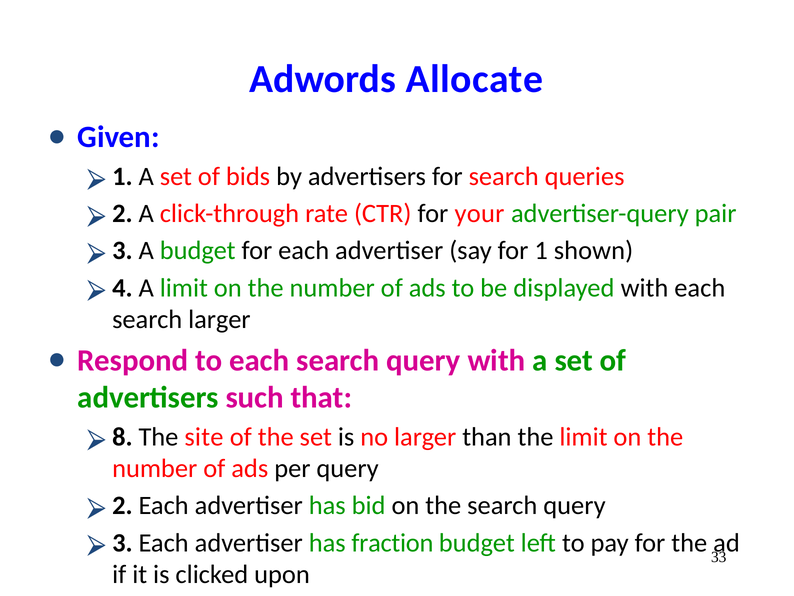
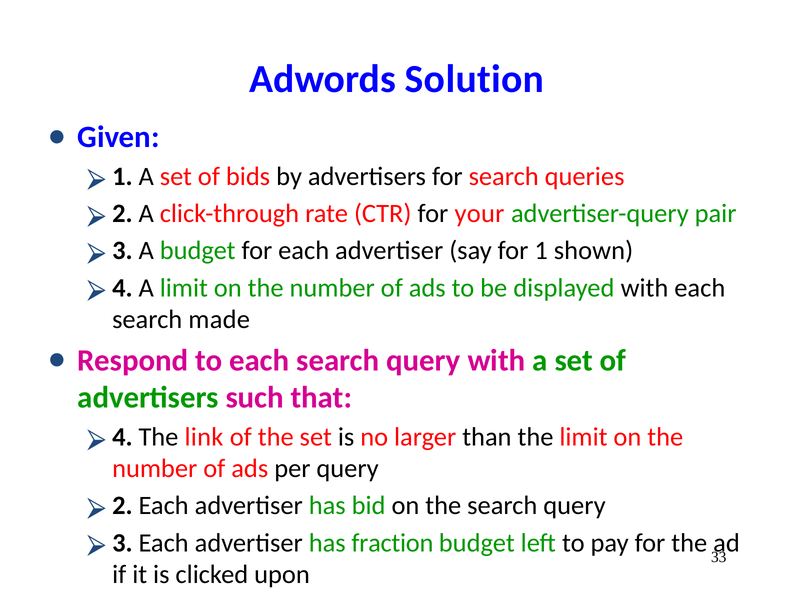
Allocate: Allocate -> Solution (474, 79)
search larger: larger -> made (219, 319)
8: 8 -> 4 (122, 437)
site: site -> link (204, 437)
